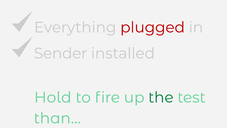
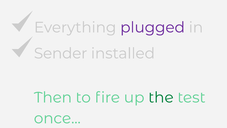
plugged colour: red -> purple (153, 27)
Hold: Hold -> Then (53, 97)
than: than -> once (57, 118)
